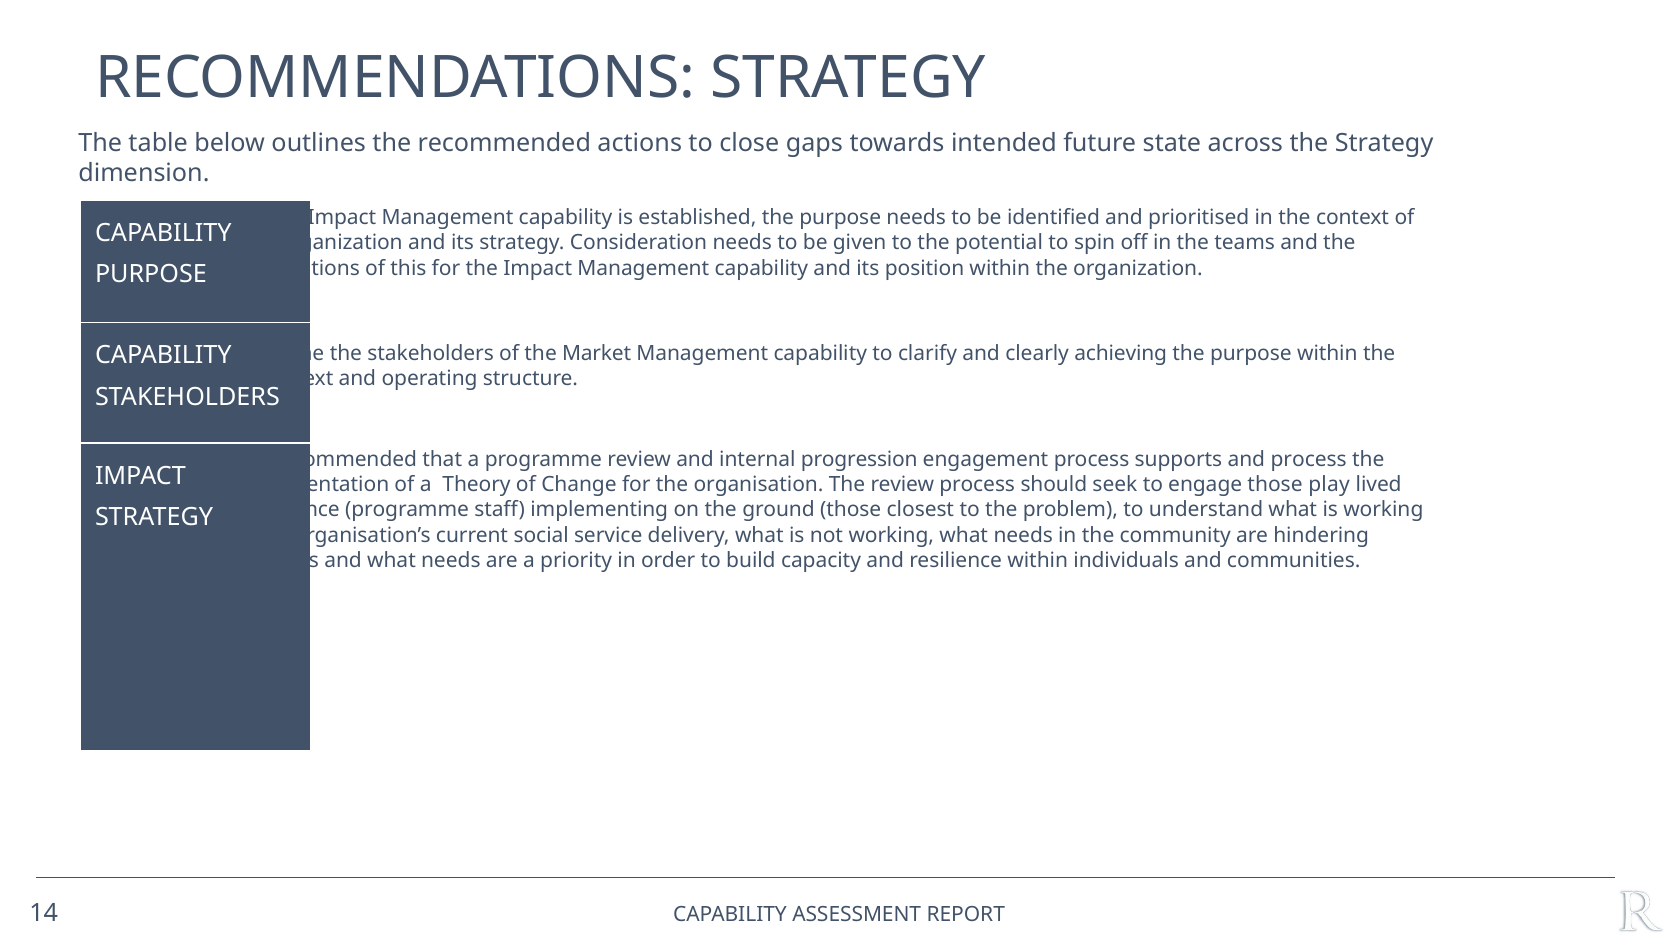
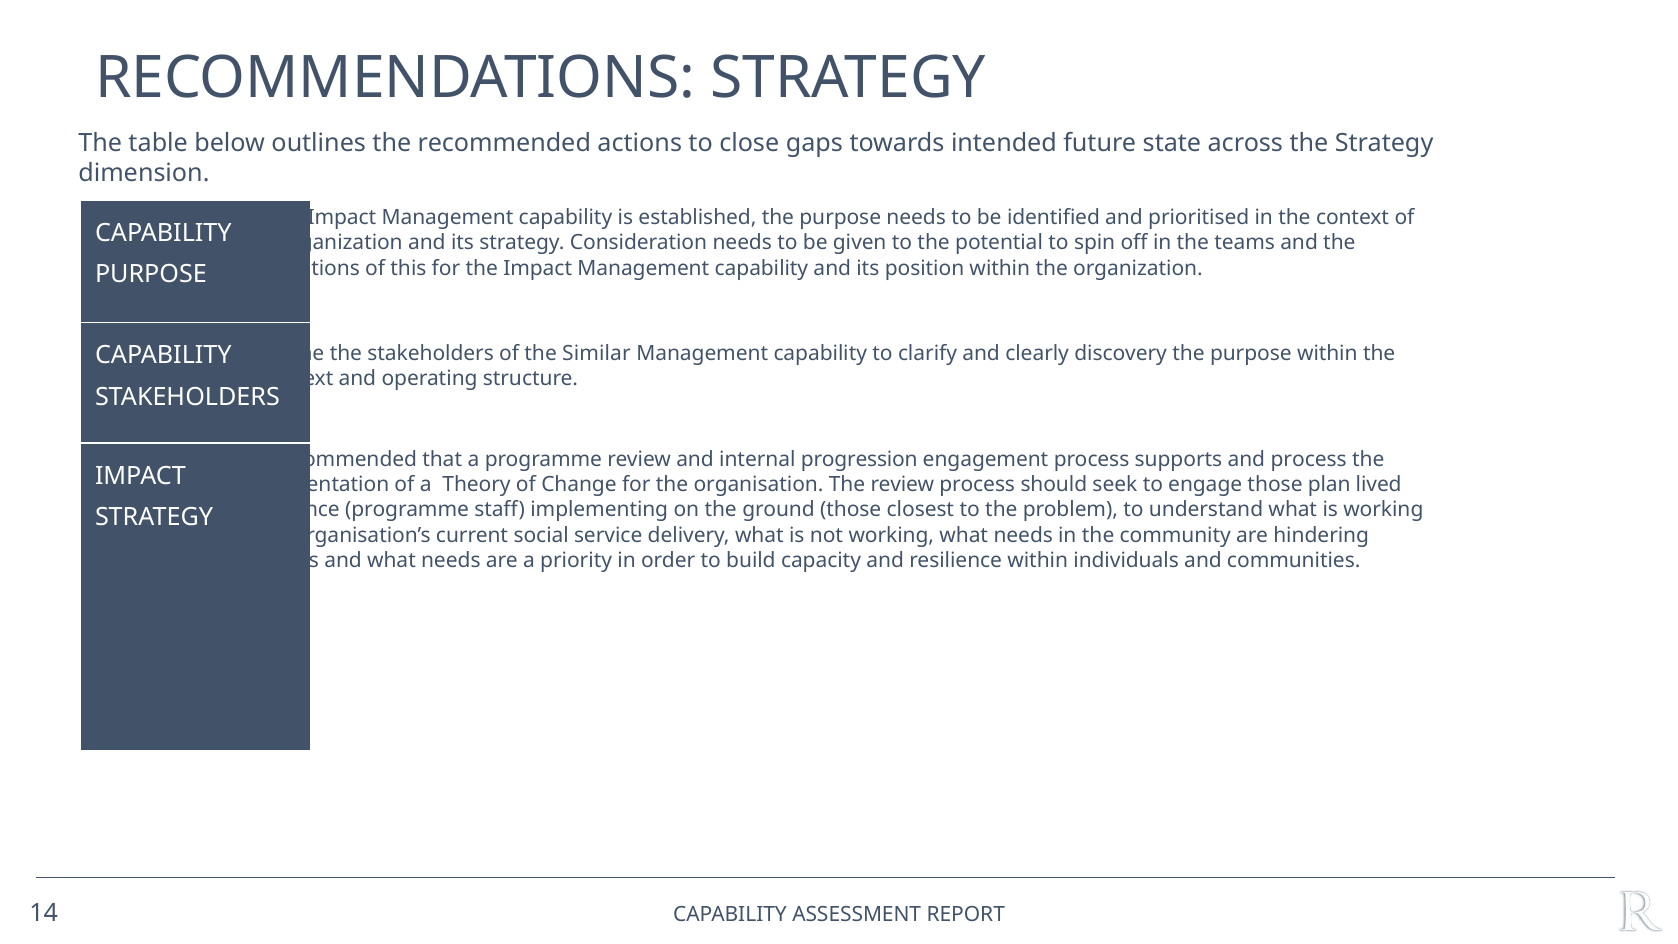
Market: Market -> Similar (596, 354)
achieving: achieving -> discovery (1121, 354)
play: play -> plan (1329, 485)
